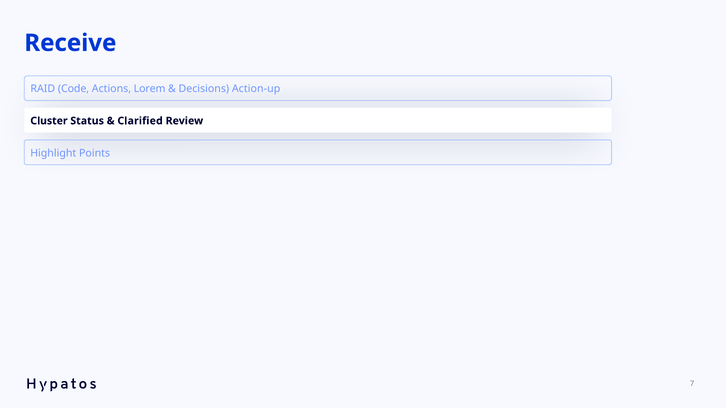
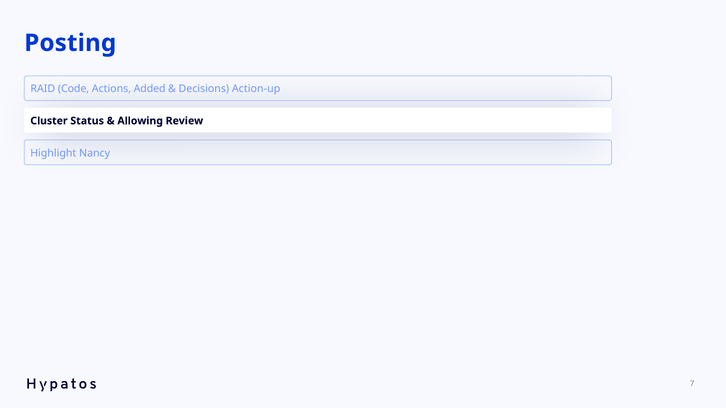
Receive: Receive -> Posting (70, 43)
Lorem: Lorem -> Added (150, 89)
Clarified: Clarified -> Allowing (140, 121)
Points: Points -> Nancy (95, 153)
